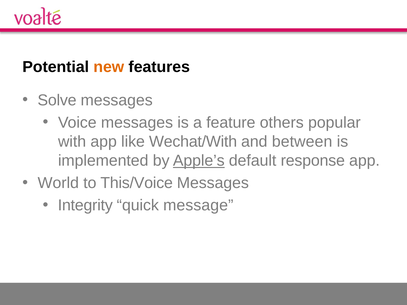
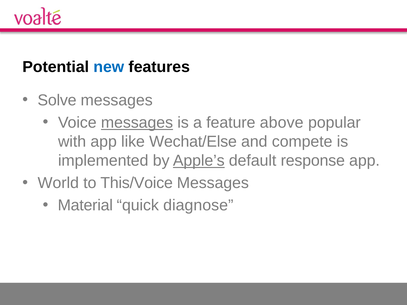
new colour: orange -> blue (109, 67)
messages underline: none -> present (137, 123)
others: others -> above (282, 123)
Wechat/With: Wechat/With -> Wechat/Else (193, 142)
between: between -> compete (302, 142)
Integrity: Integrity -> Material (85, 206)
message: message -> diagnose (198, 206)
